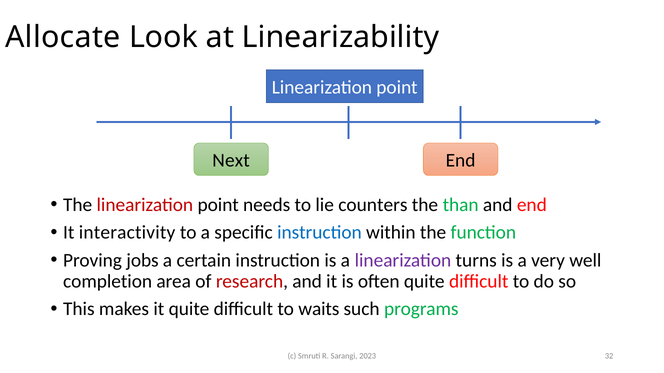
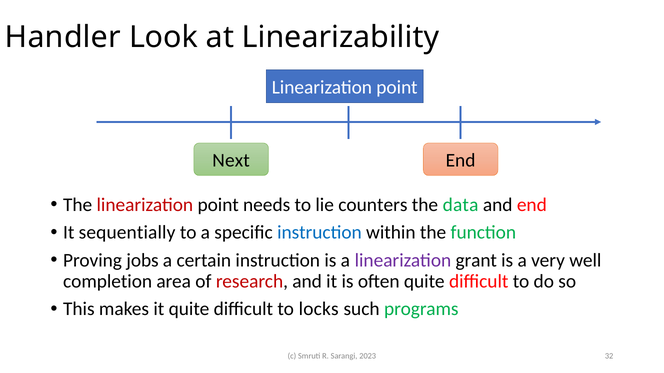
Allocate: Allocate -> Handler (63, 37)
than: than -> data (461, 205)
interactivity: interactivity -> sequentially (127, 233)
turns: turns -> grant (476, 261)
waits: waits -> locks (319, 309)
